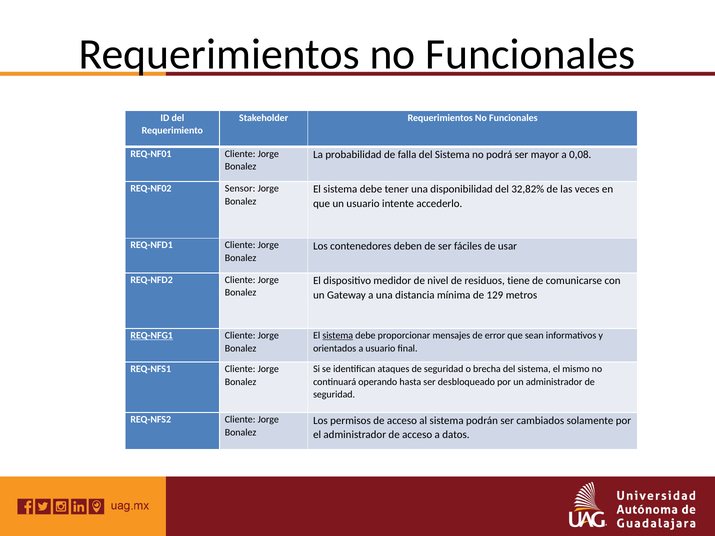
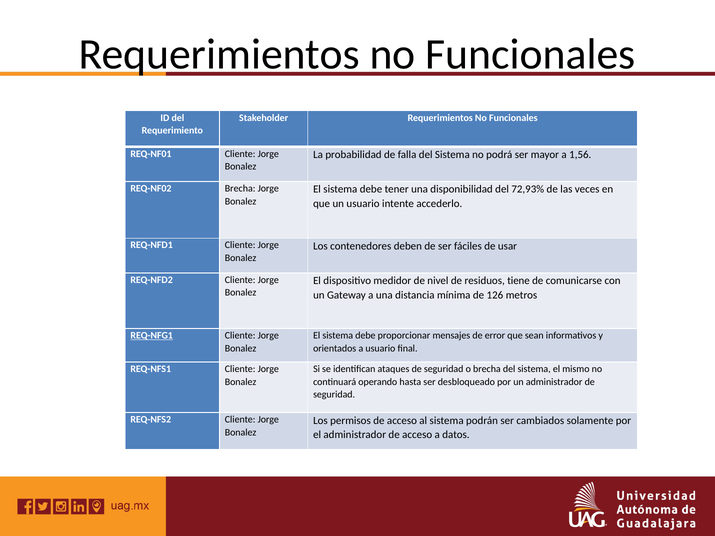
0,08: 0,08 -> 1,56 (580, 155)
REQ-NF02 Sensor: Sensor -> Brecha (240, 189)
32,82%: 32,82% -> 72,93% (528, 189)
129: 129 -> 126 (495, 295)
sistema underline: present -> none (338, 336)
